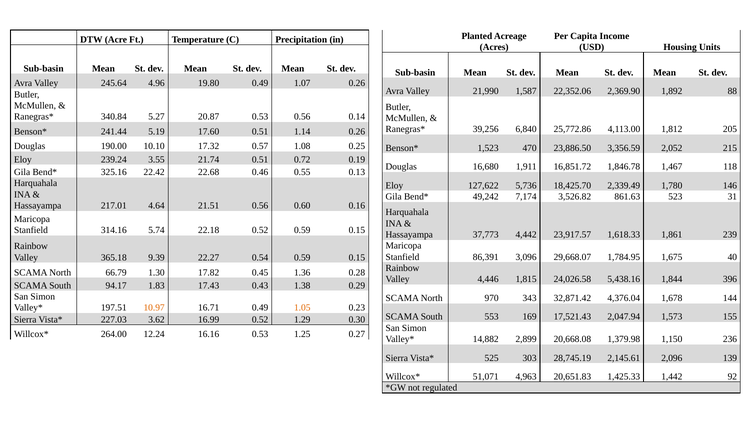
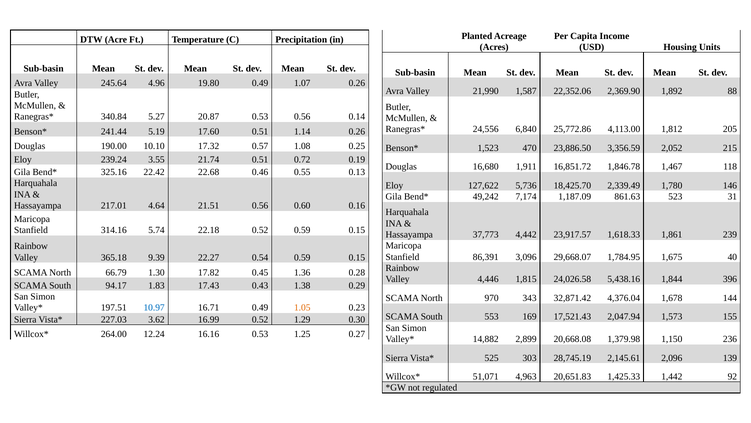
39,256: 39,256 -> 24,556 (486, 129)
3,526.82: 3,526.82 -> 1,187.09 (575, 196)
10.97 colour: orange -> blue (154, 307)
